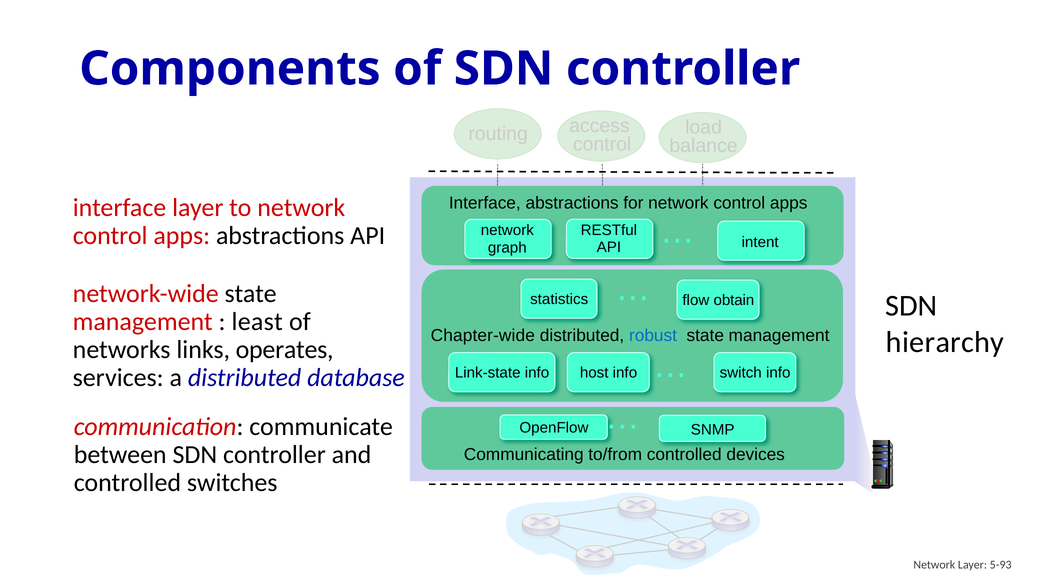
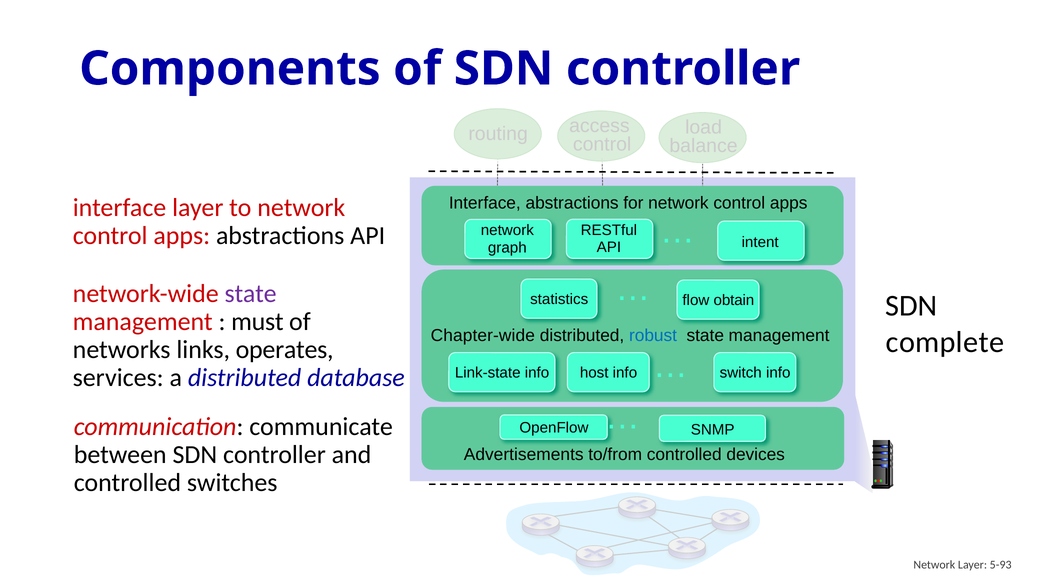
state colour: black -> purple (251, 294)
least: least -> must (257, 322)
hierarchy: hierarchy -> complete (945, 342)
Communicating: Communicating -> Advertisements (524, 455)
